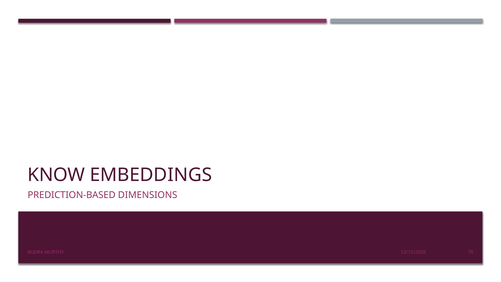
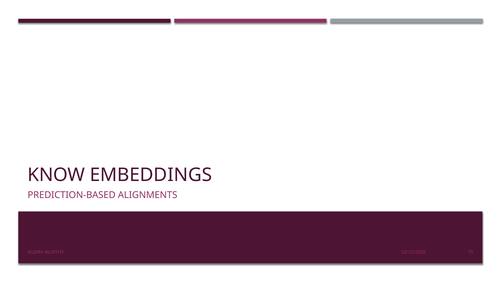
DIMENSIONS: DIMENSIONS -> ALIGNMENTS (148, 195)
